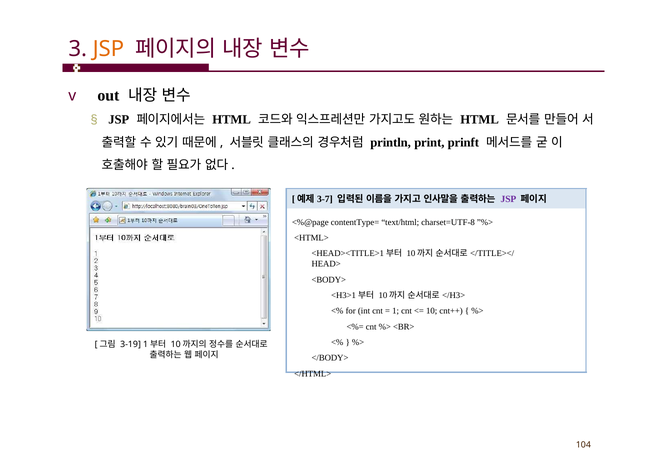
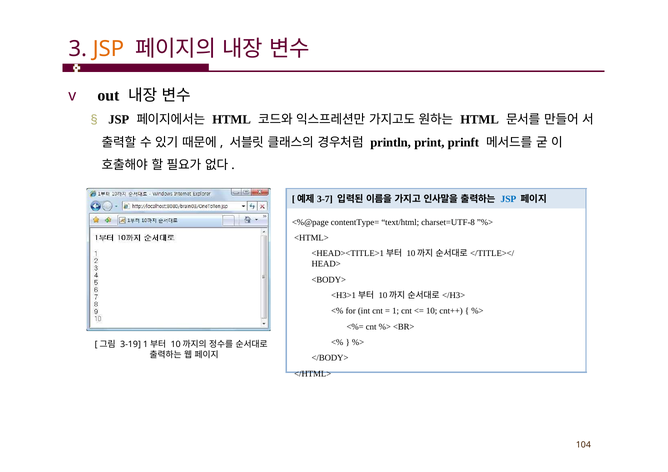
JSP colour: purple -> blue (508, 199)
